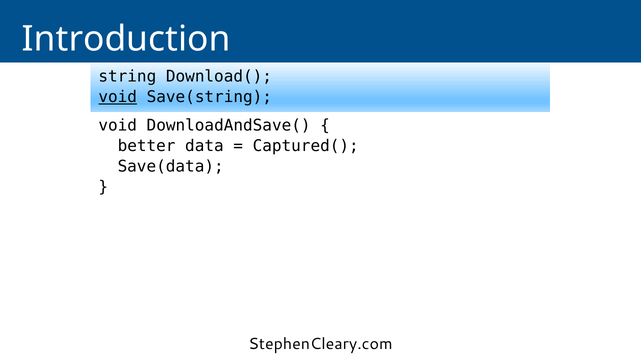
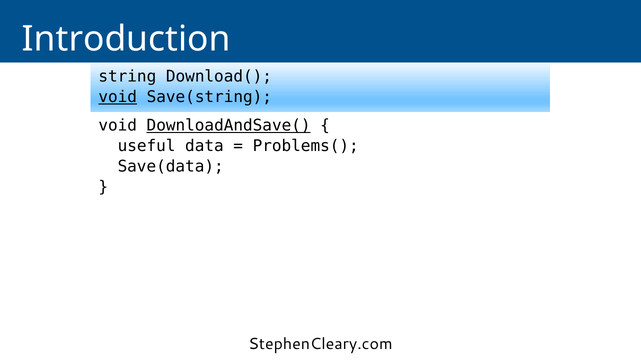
DownloadAndSave( underline: none -> present (229, 125)
better: better -> useful (147, 146)
Captured(: Captured( -> Problems( (306, 146)
